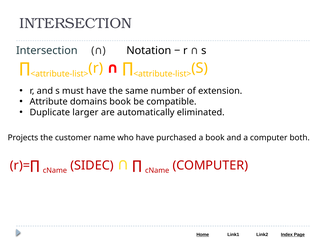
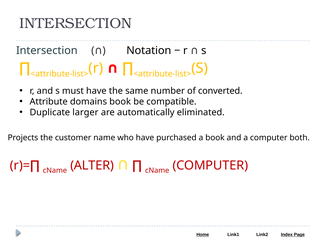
extension: extension -> converted (220, 91)
SIDEC: SIDEC -> ALTER (92, 166)
